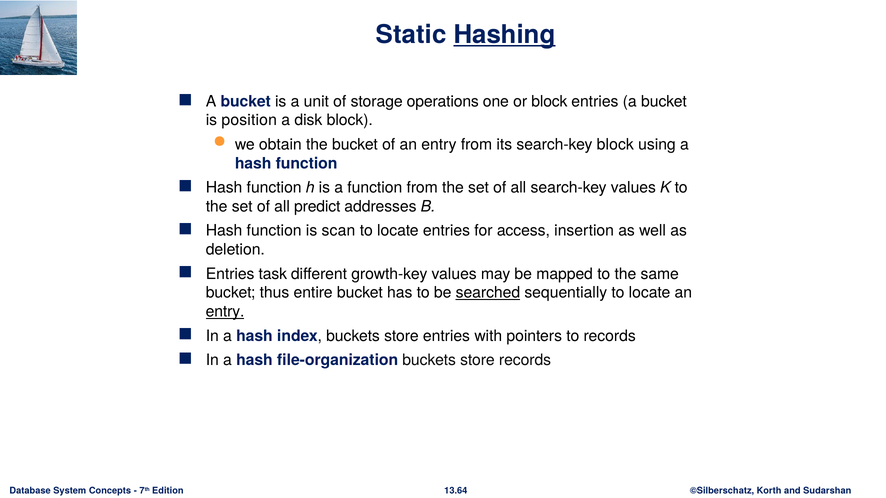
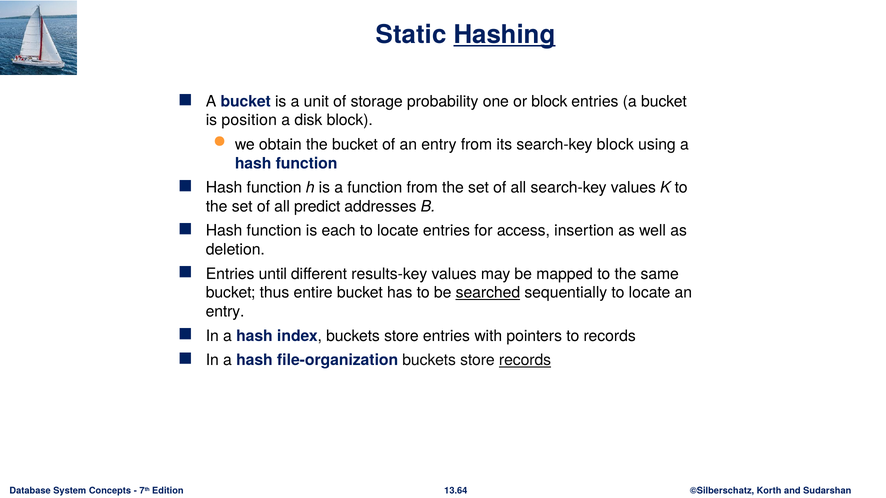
operations: operations -> probability (443, 102)
scan: scan -> each (339, 231)
task: task -> until (273, 274)
growth-key: growth-key -> results-key (389, 274)
entry underline: present -> none (225, 312)
records underline: none -> present (525, 360)
